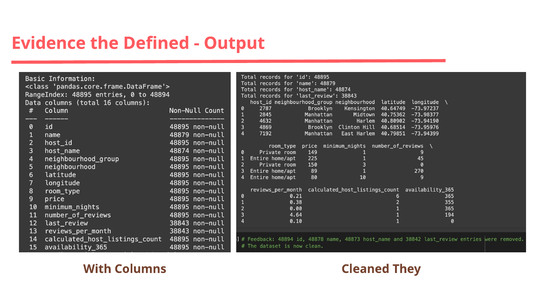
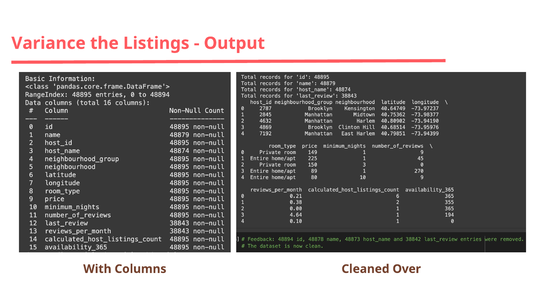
Evidence: Evidence -> Variance (49, 43)
Defined: Defined -> Listings (156, 43)
They: They -> Over (407, 269)
